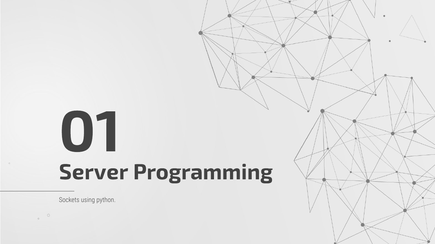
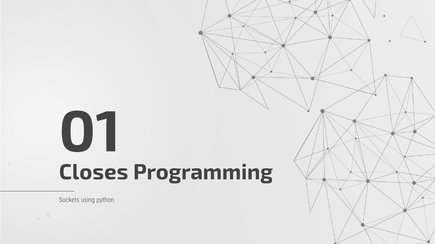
Server: Server -> Closes (94, 173)
